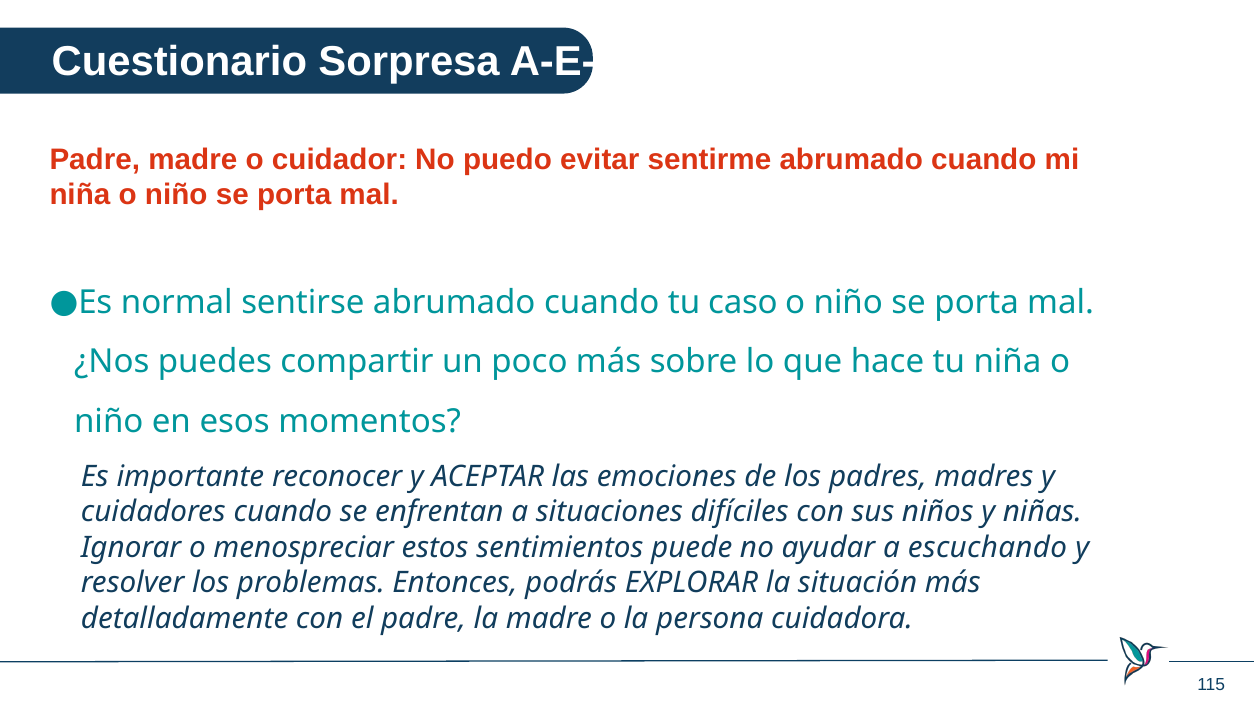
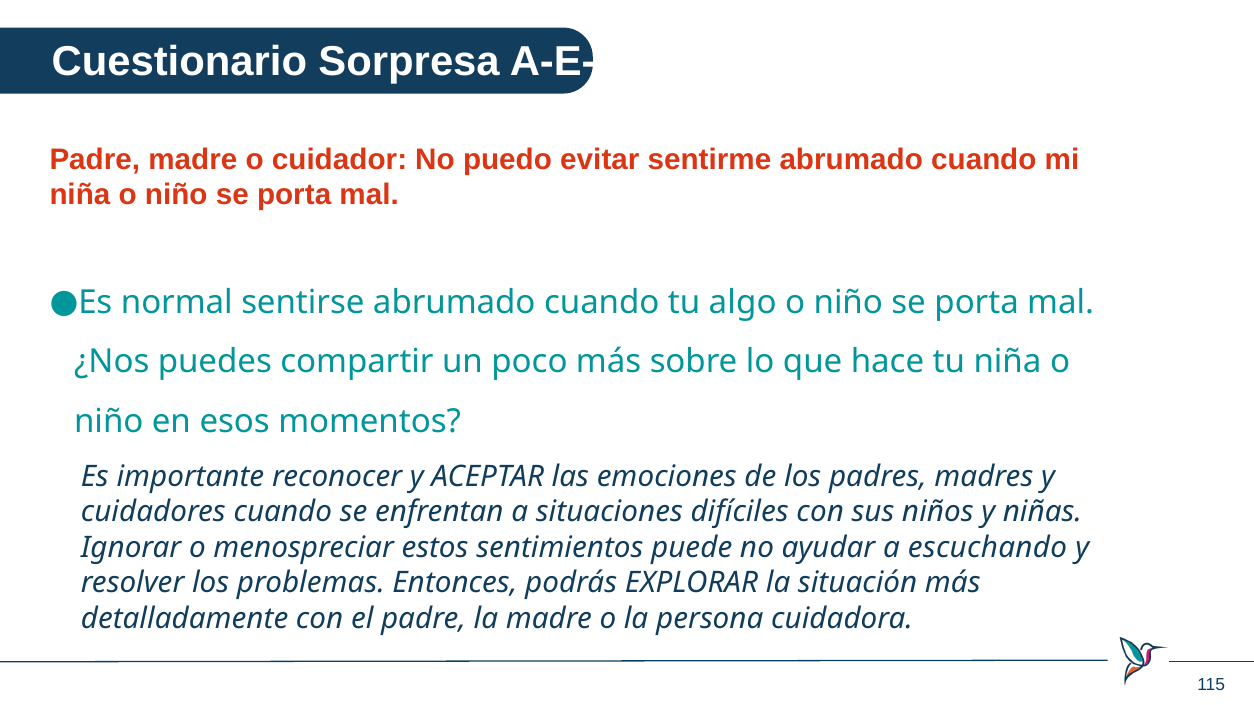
caso: caso -> algo (743, 303)
